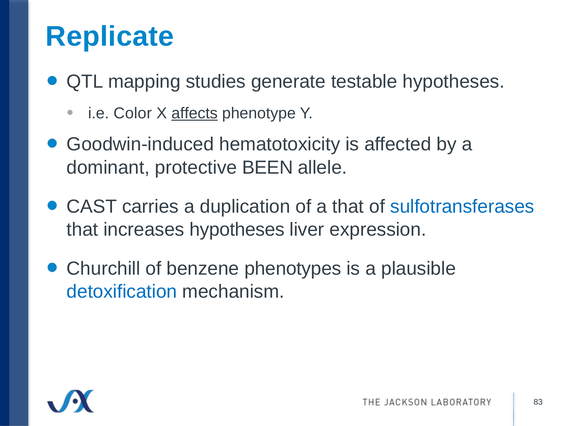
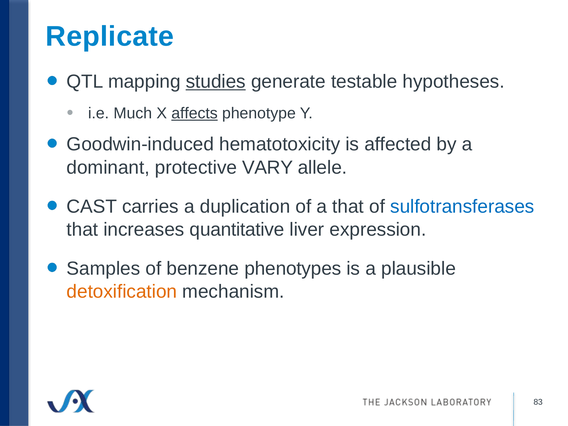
studies underline: none -> present (216, 82)
Color: Color -> Much (133, 113)
BEEN: BEEN -> VARY (268, 167)
increases hypotheses: hypotheses -> quantitative (237, 230)
Churchill: Churchill -> Samples (103, 269)
detoxification colour: blue -> orange (122, 292)
